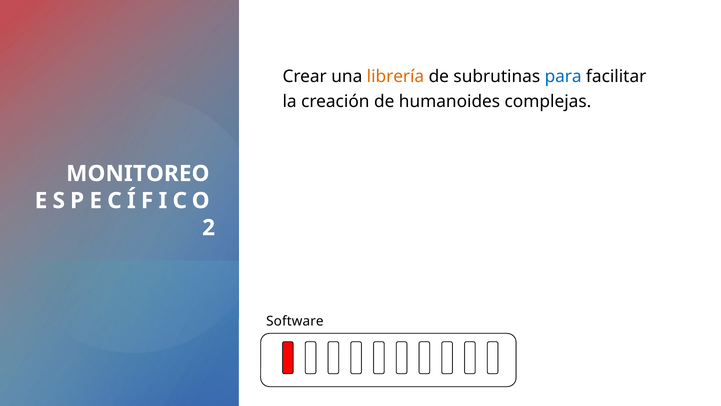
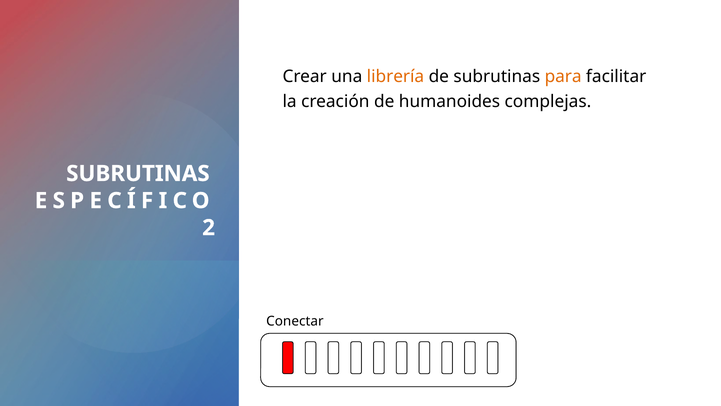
para colour: blue -> orange (563, 77)
MONITOREO: MONITOREO -> SUBRUTINAS (138, 173)
Software: Software -> Conectar (295, 321)
